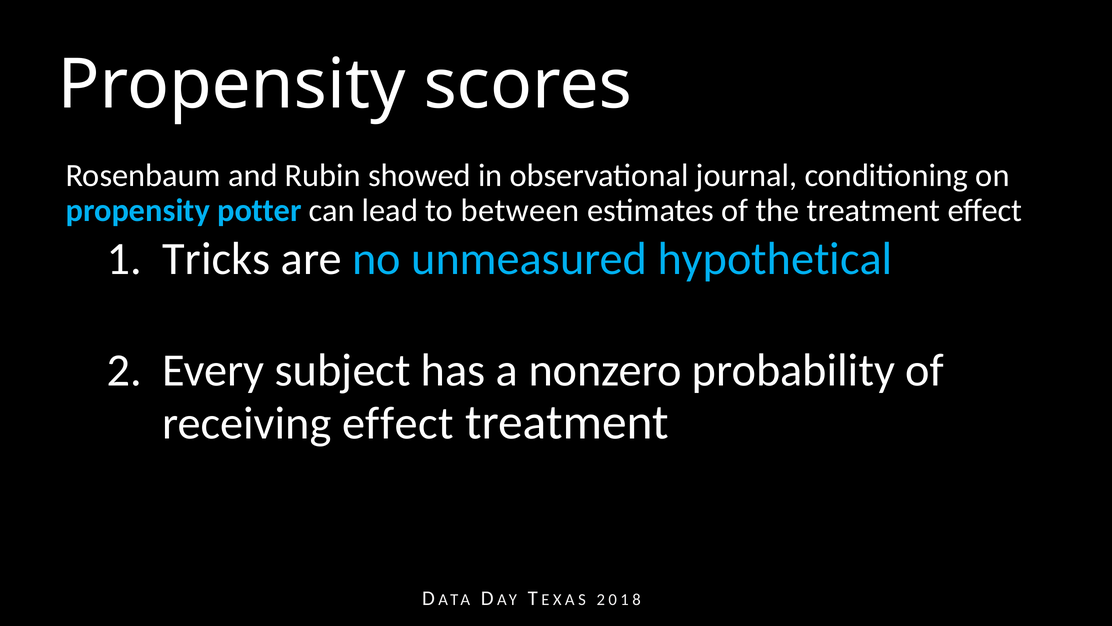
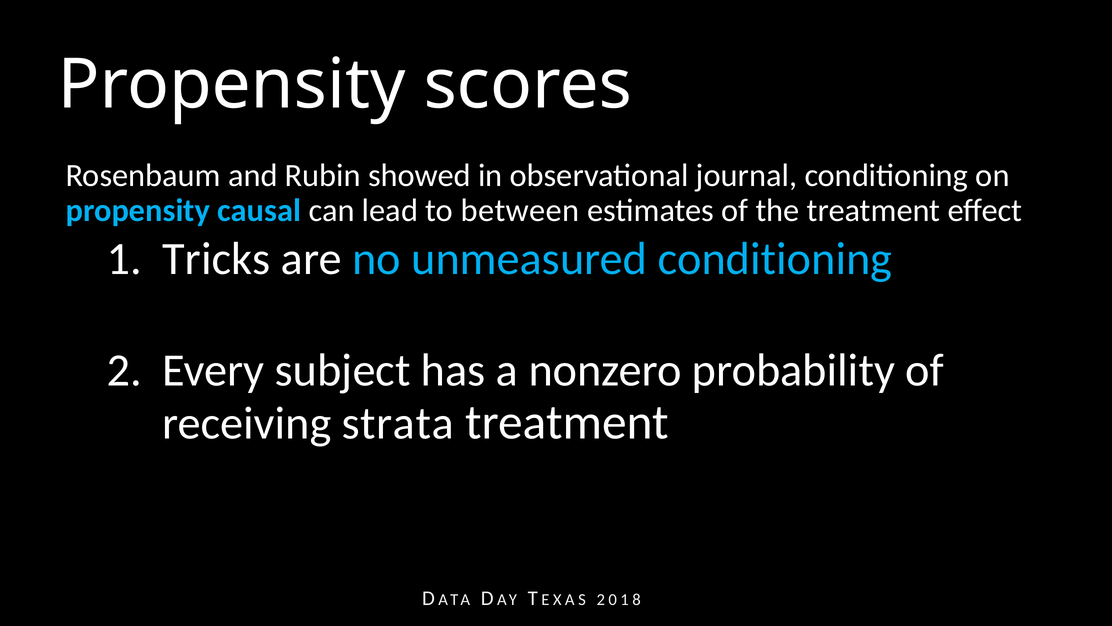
potter: potter -> causal (259, 211)
unmeasured hypothetical: hypothetical -> conditioning (775, 259)
receiving effect: effect -> strata (398, 423)
